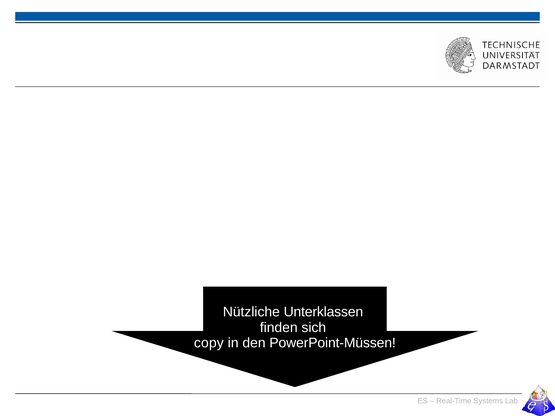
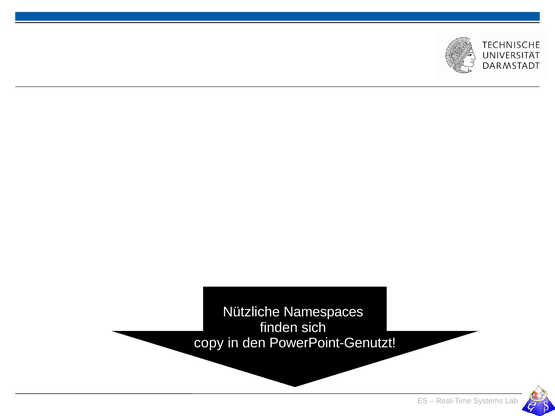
Unterklassen: Unterklassen -> Namespaces (323, 312)
PowerPoint-Müssen: PowerPoint-Müssen -> PowerPoint-Genutzt (333, 343)
